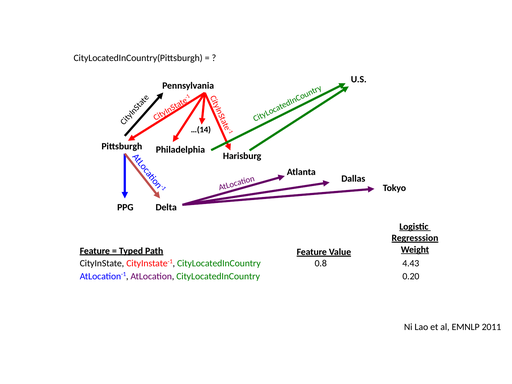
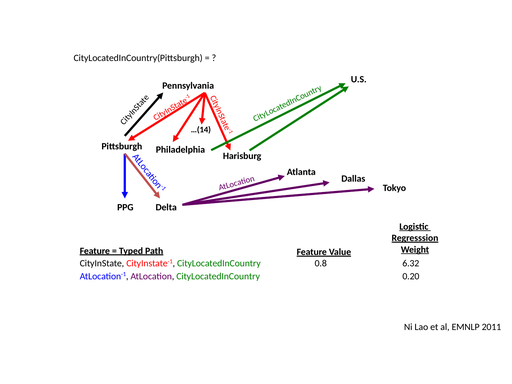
4.43: 4.43 -> 6.32 (411, 263)
